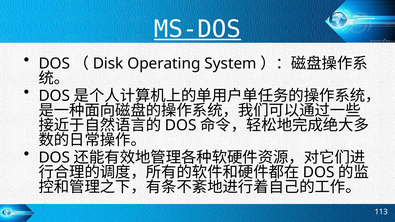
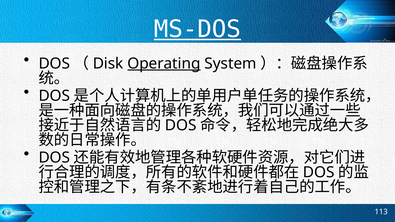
Operating underline: none -> present (164, 64)
